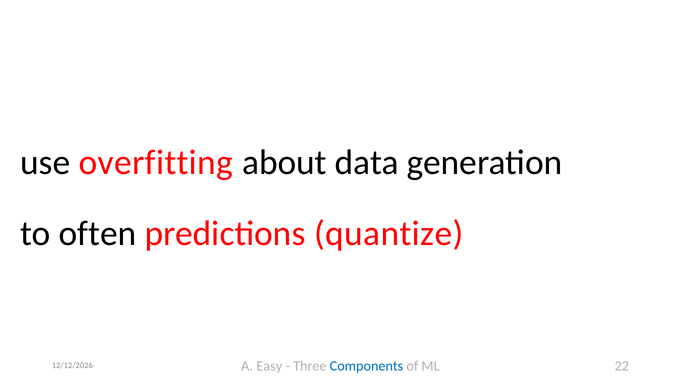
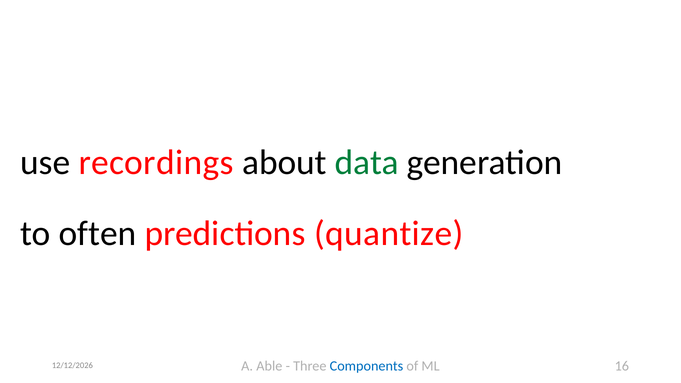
overfitting: overfitting -> recordings (156, 163)
data colour: black -> green (367, 163)
Easy: Easy -> Able (269, 366)
22: 22 -> 16 (622, 366)
